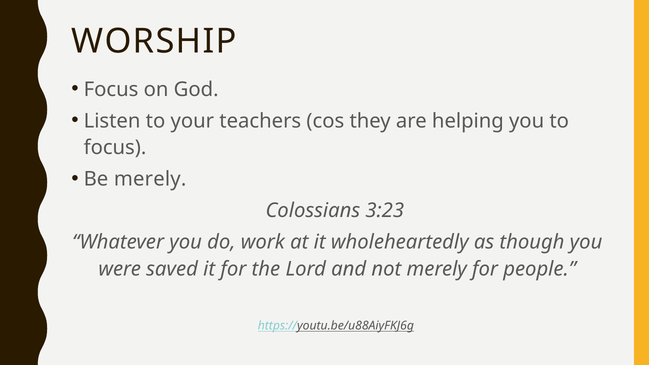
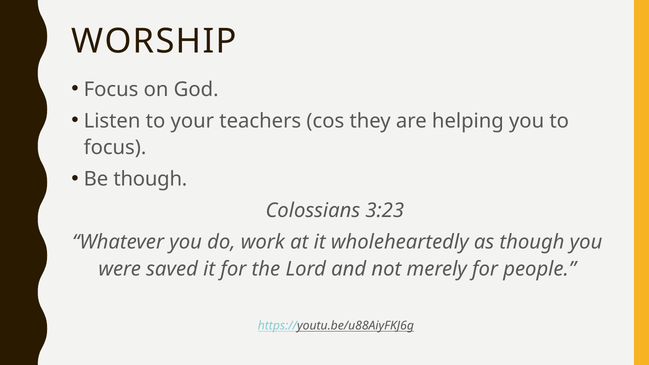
Be merely: merely -> though (150, 179)
